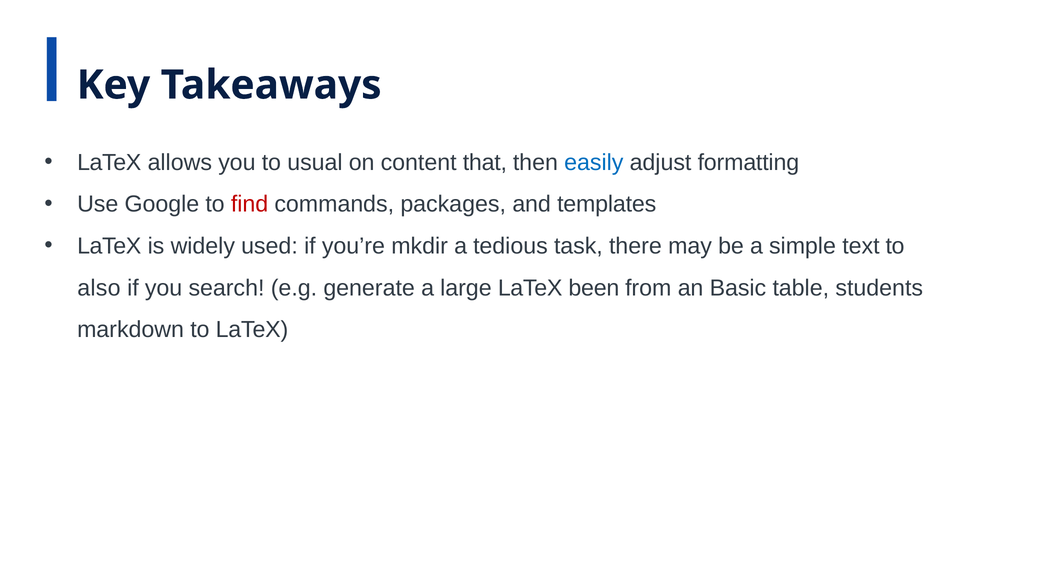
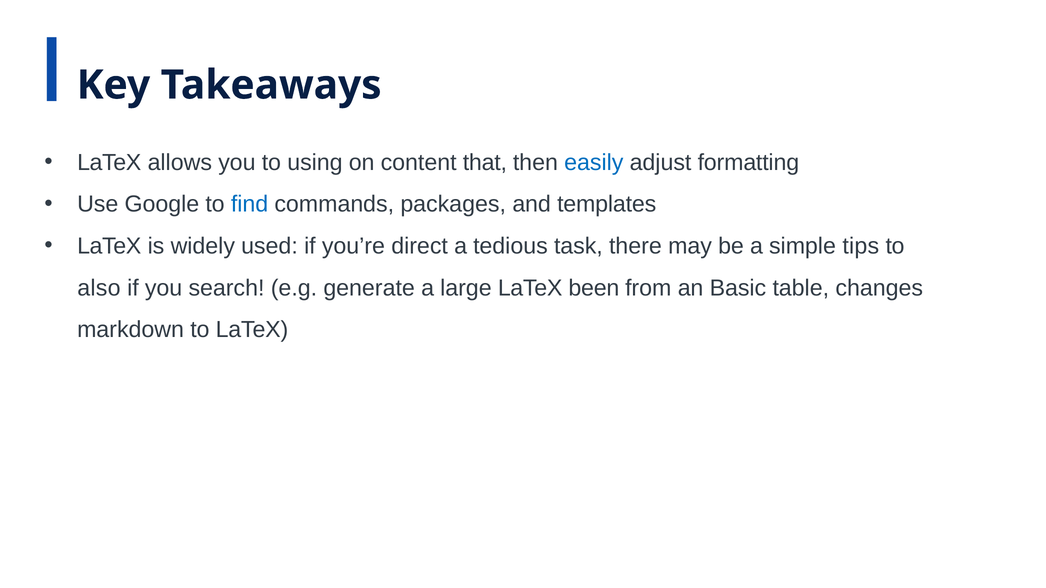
usual: usual -> using (315, 163)
find colour: red -> blue (250, 204)
mkdir: mkdir -> direct (420, 246)
text: text -> tips (861, 246)
students: students -> changes (879, 288)
